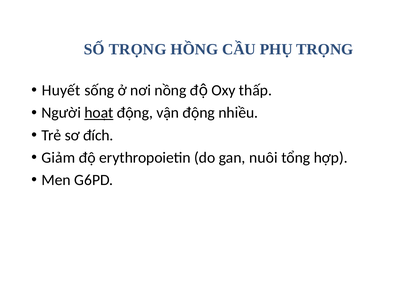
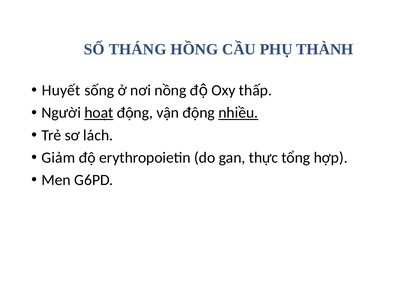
SỐ TRỌNG: TRỌNG -> THÁNG (138, 49)
PHỤ TRỌNG: TRỌNG -> THÀNH (325, 49)
nhiều underline: none -> present (238, 113)
đích: đích -> lách (98, 135)
nuôi: nuôi -> thực (263, 158)
